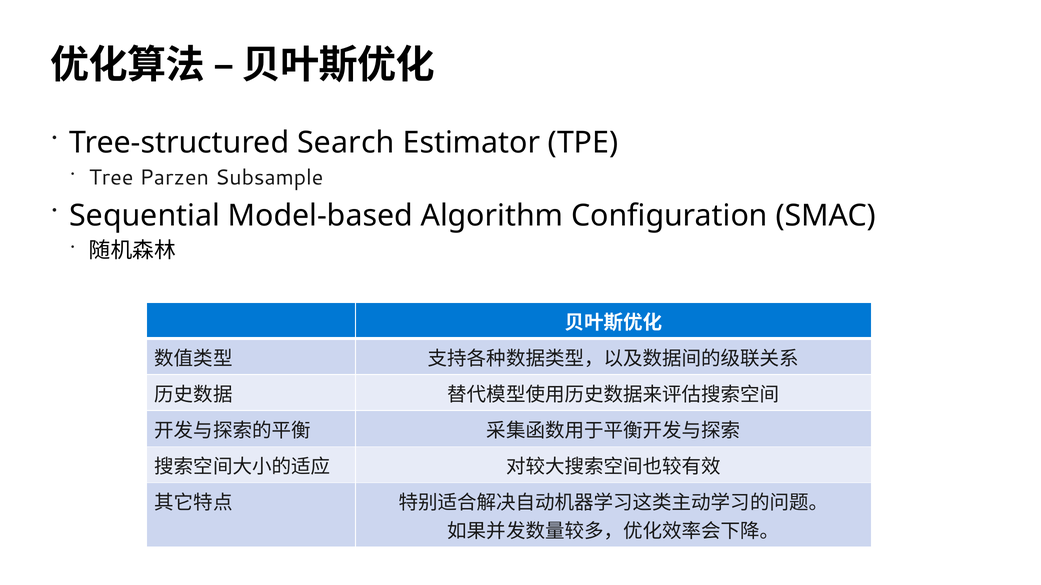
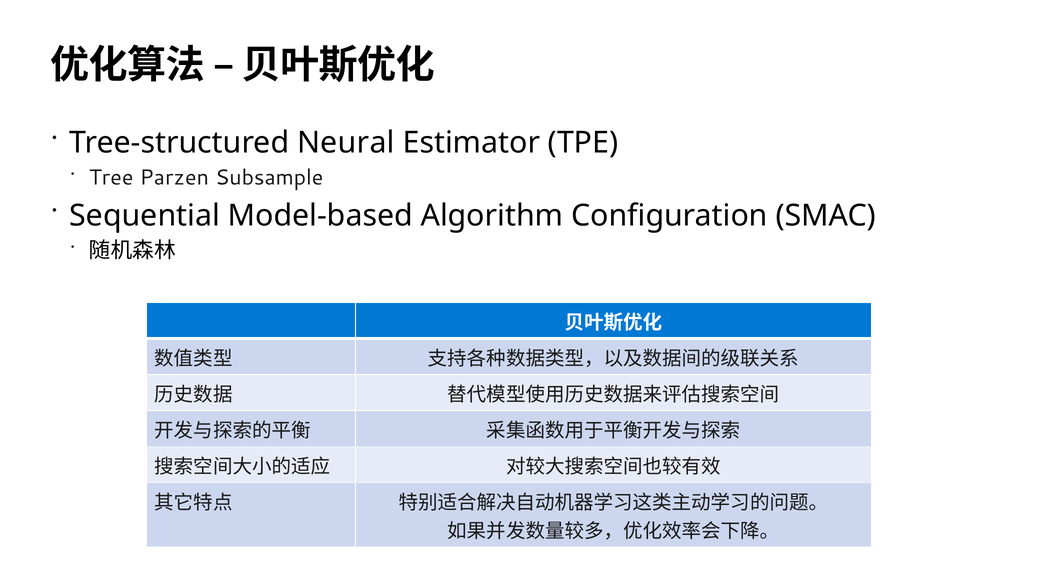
Search: Search -> Neural (346, 143)
